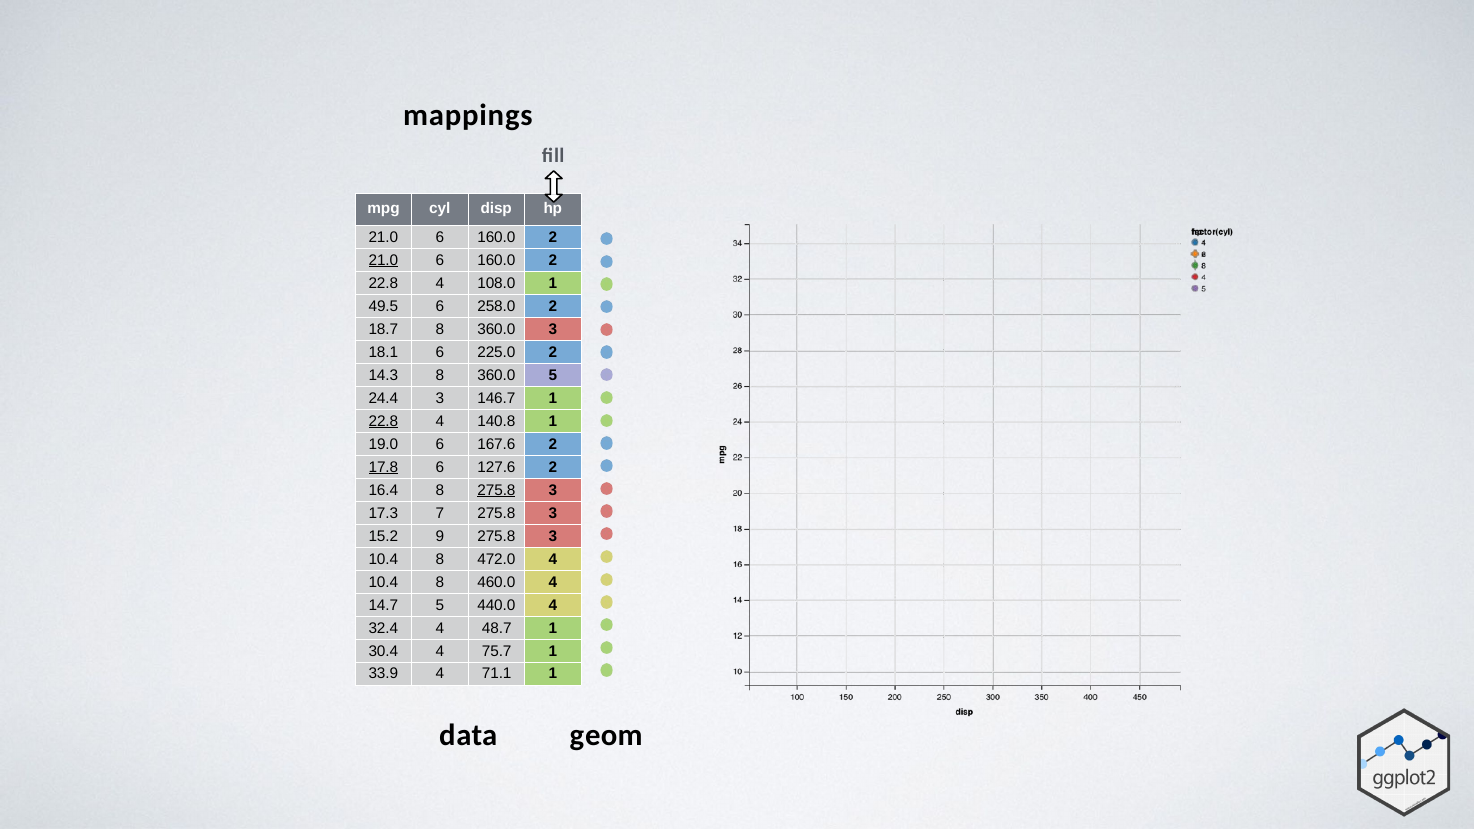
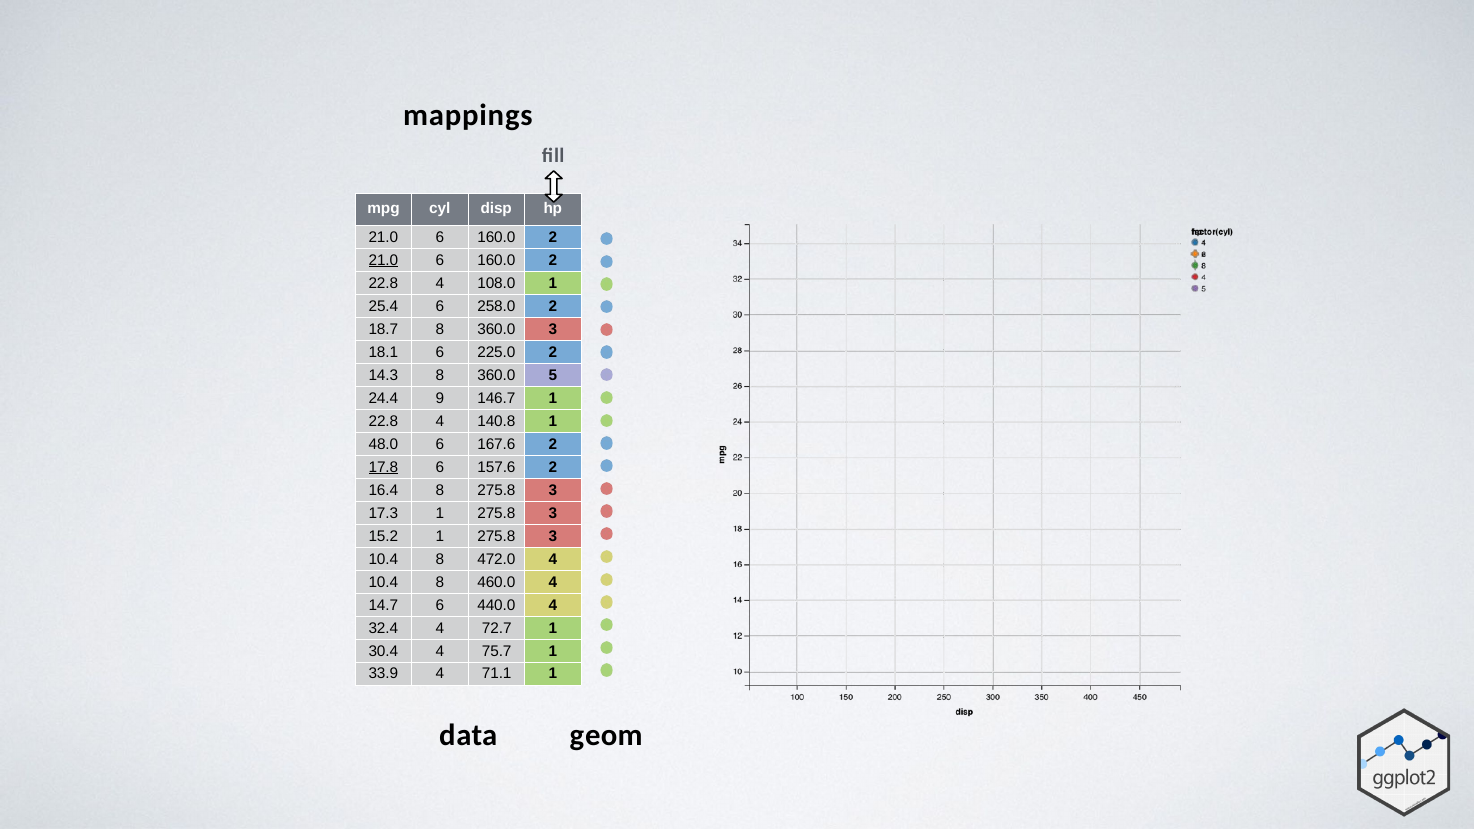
49.5: 49.5 -> 25.4 (383, 306)
24.4 3: 3 -> 9 (440, 398)
22.8 underline: present -> none (383, 421)
19.0: 19.0 -> 48.0 (383, 444)
127.6: 127.6 -> 157.6 (496, 467)
275.8 underline: present -> none (496, 490)
17.3 7: 7 -> 1 (440, 513)
15.2 9: 9 -> 1 (440, 536)
14.7 5: 5 -> 6 (440, 605)
48.7: 48.7 -> 72.7 (497, 628)
